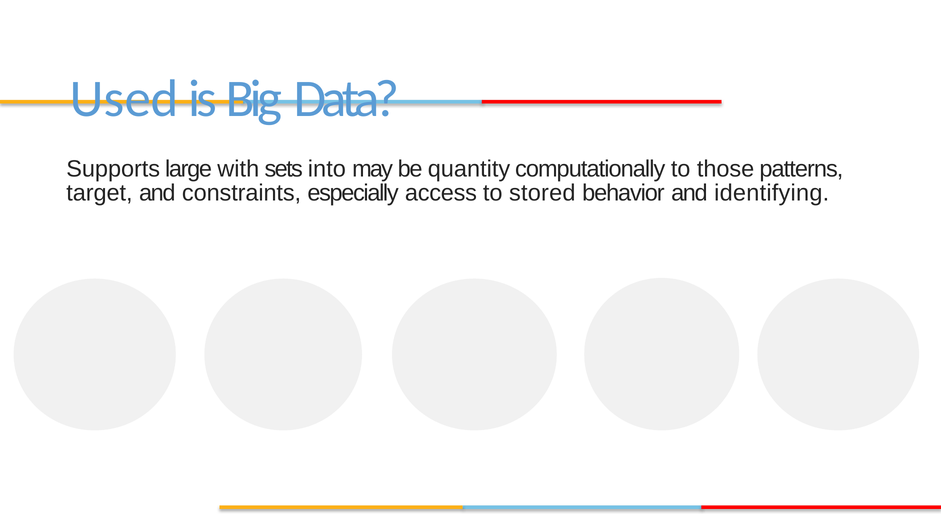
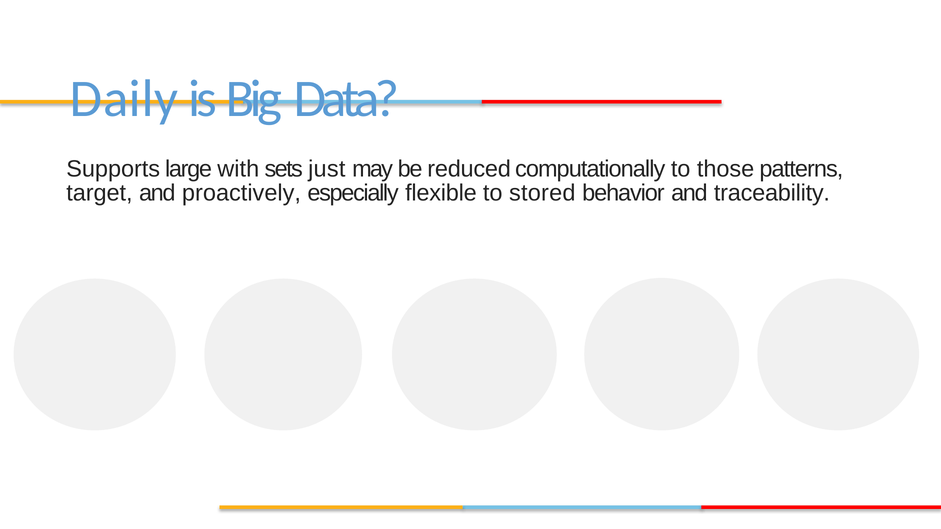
Used: Used -> Daily (124, 99)
into: into -> just (327, 169)
quantity: quantity -> reduced (469, 169)
constraints: constraints -> proactively (241, 193)
access: access -> flexible (441, 193)
identifying: identifying -> traceability (772, 193)
